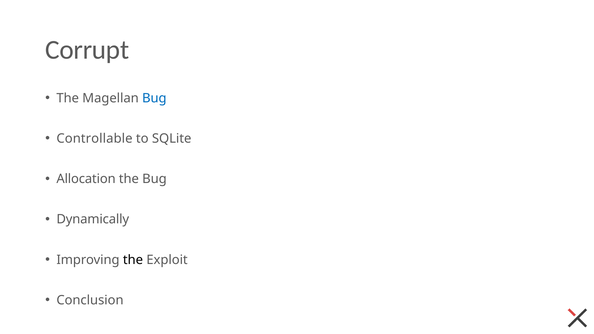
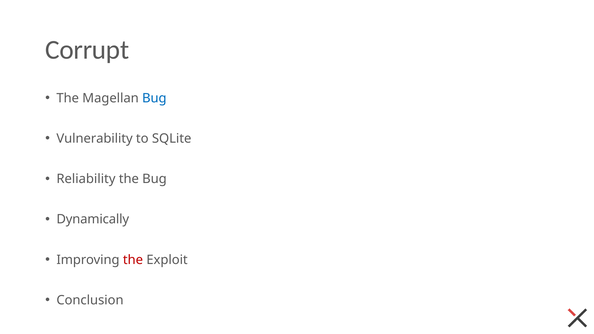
Controllable: Controllable -> Vulnerability (95, 139)
Allocation: Allocation -> Reliability (86, 179)
the colour: black -> red (133, 260)
